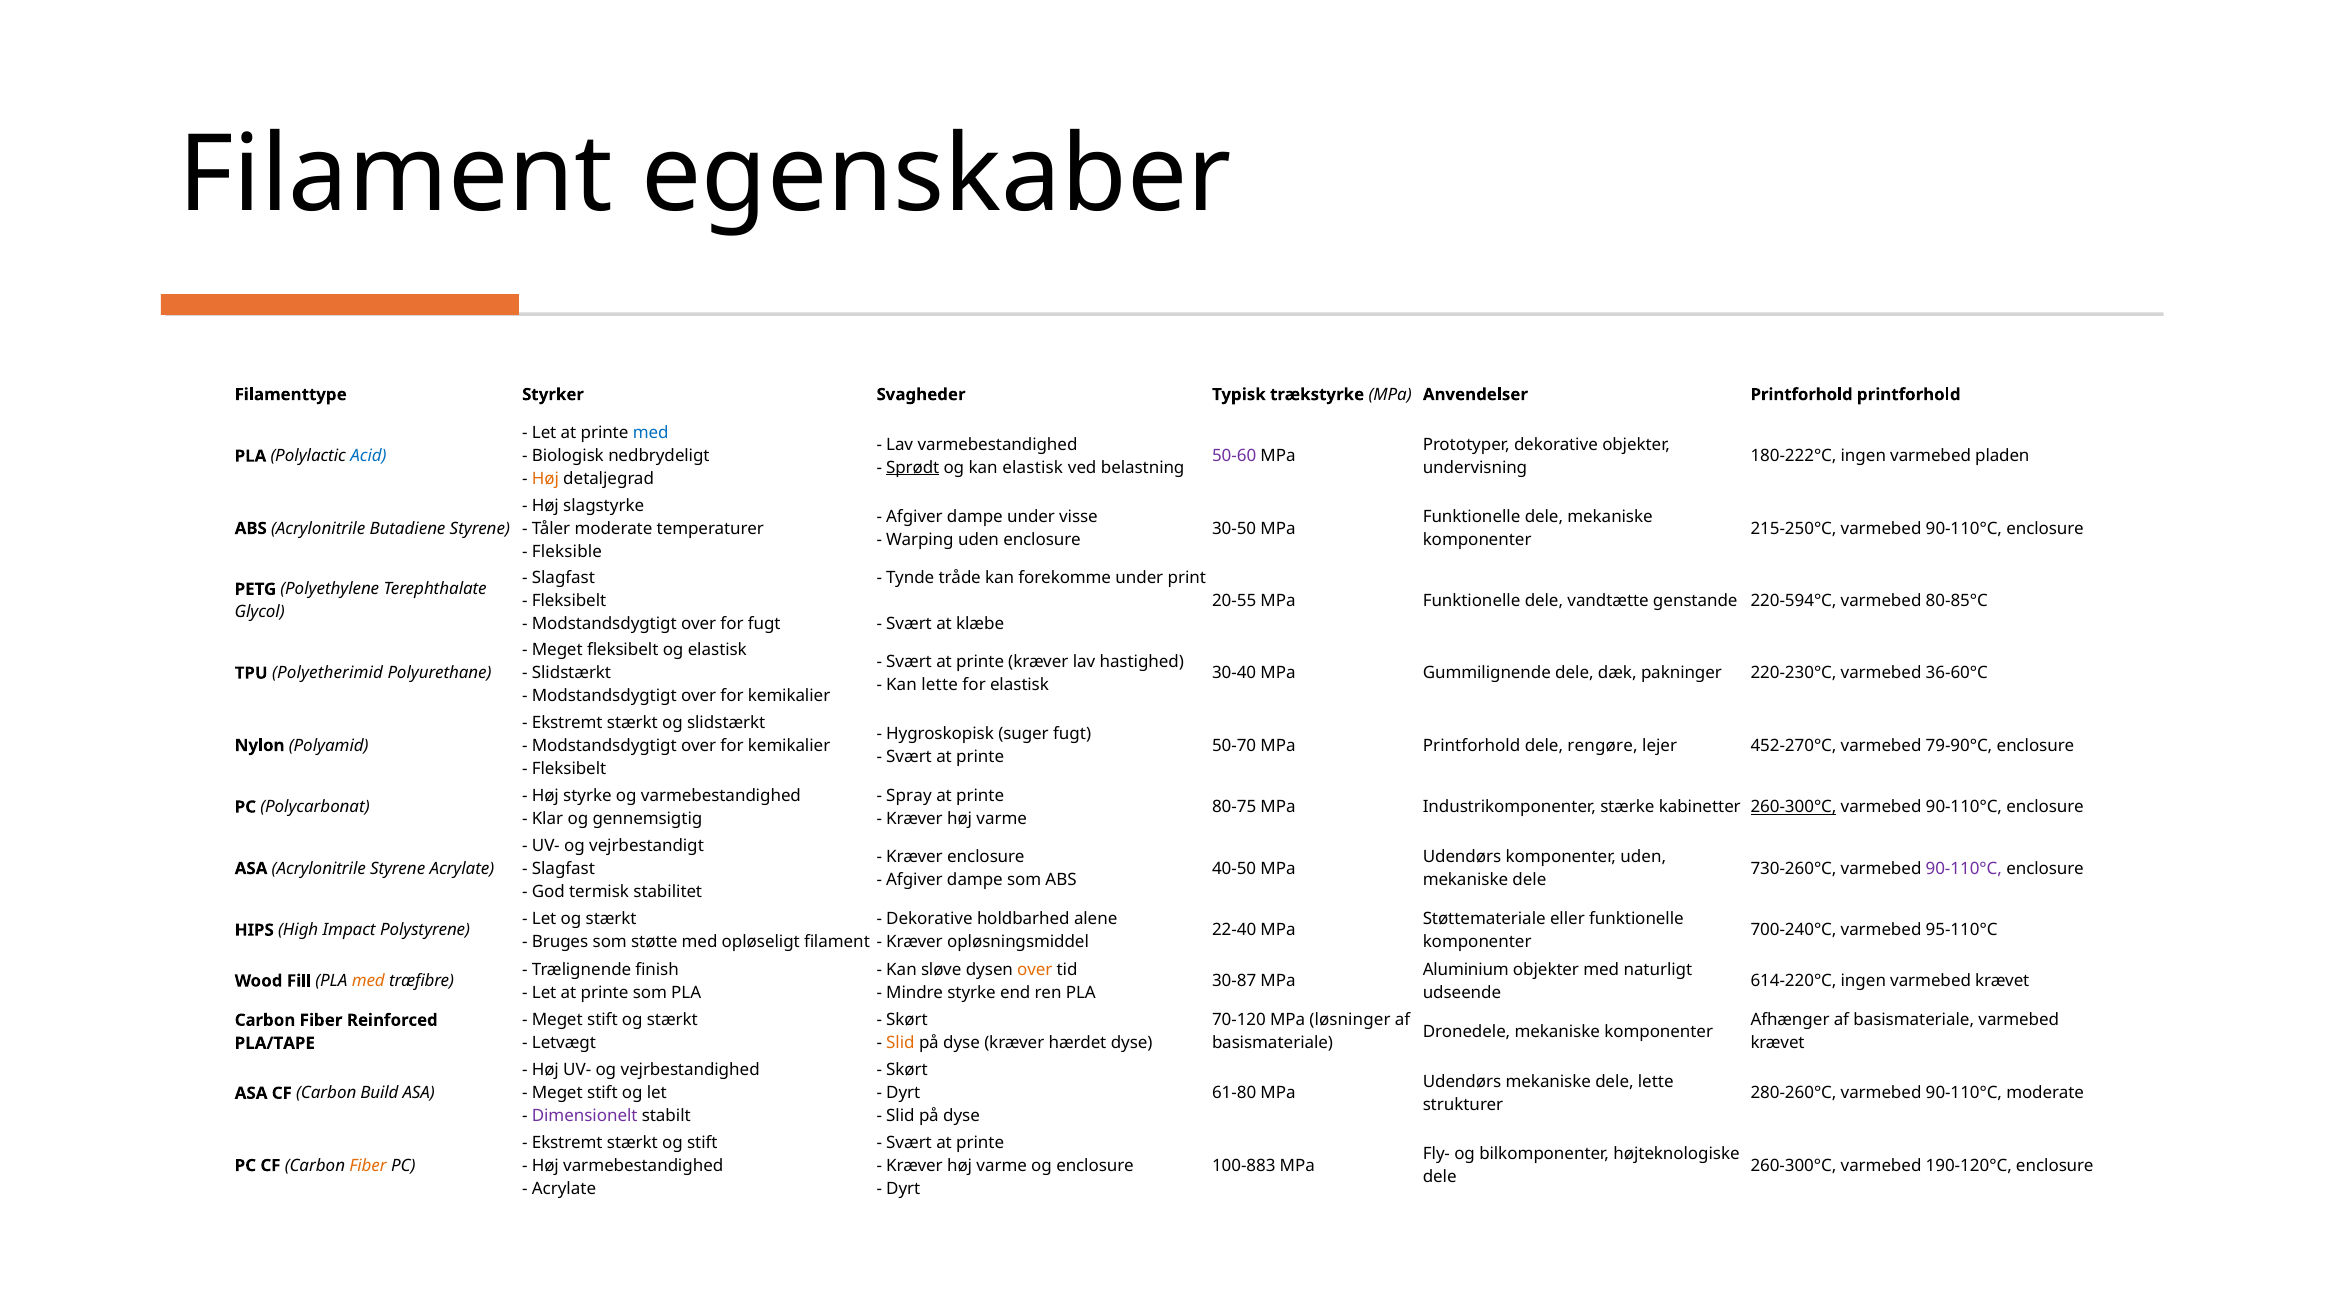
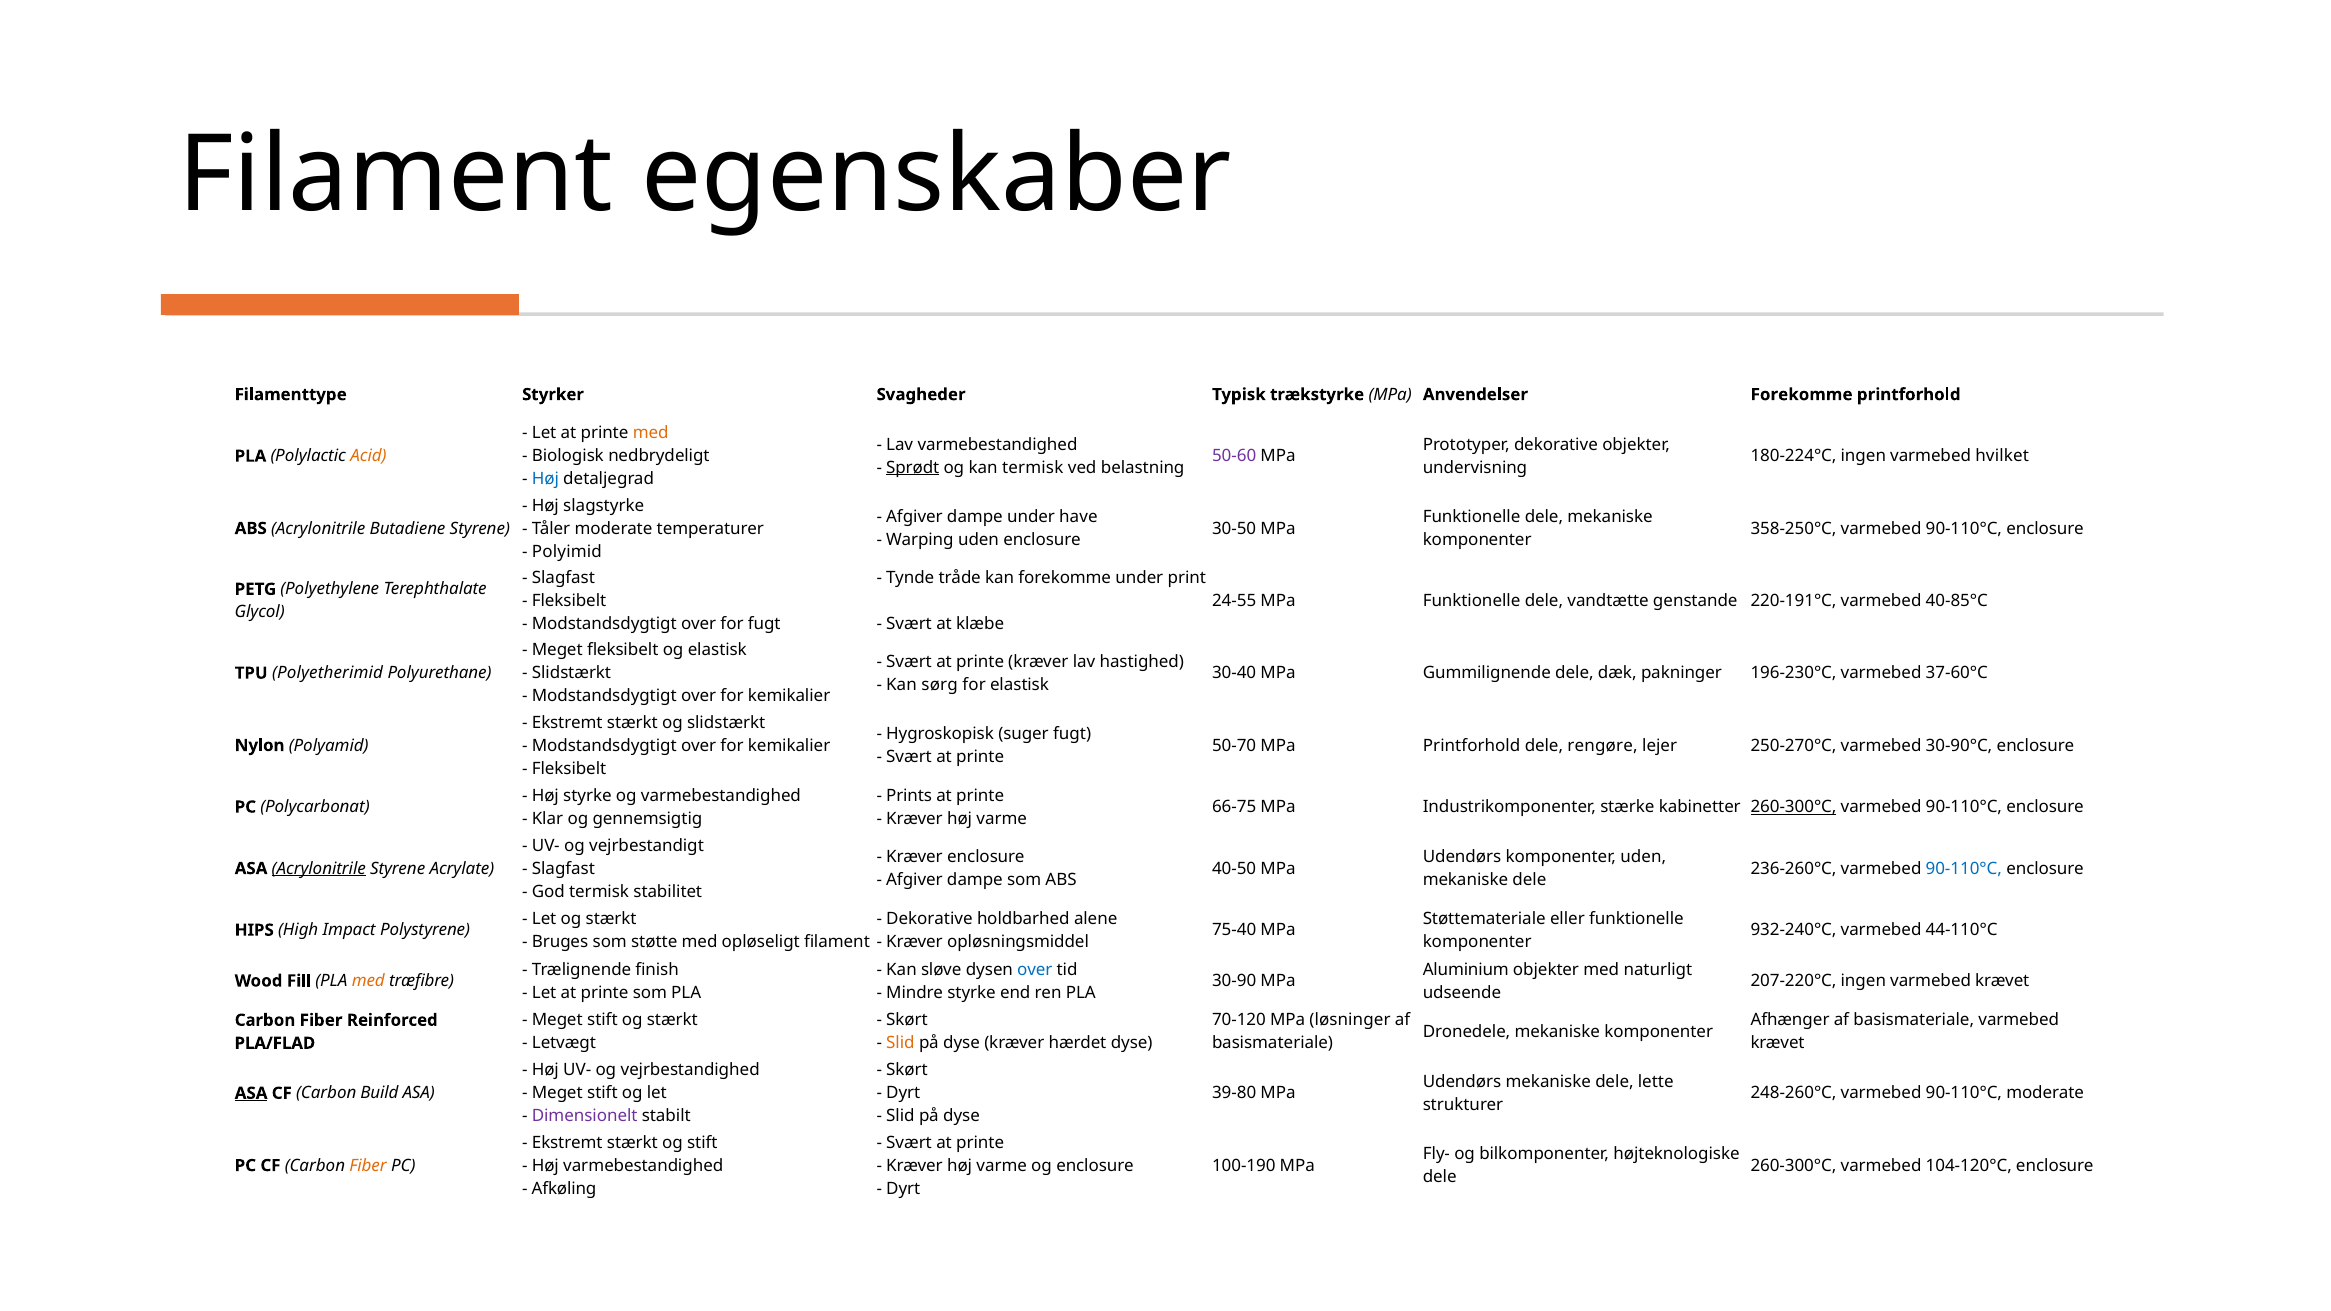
Anvendelser Printforhold: Printforhold -> Forekomme (1802, 395)
med colour: blue -> orange (651, 433)
180-222°C: 180-222°C -> 180-224°C (1794, 456)
pladen: pladen -> hvilket (2002, 456)
Acid colour: blue -> orange (368, 456)
kan elastisk: elastisk -> termisk (1033, 468)
Høj colour: orange -> blue (545, 479)
visse: visse -> have (1078, 517)
215-250°C: 215-250°C -> 358-250°C (1794, 528)
Fleksible: Fleksible -> Polyimid (567, 551)
20-55: 20-55 -> 24-55 (1234, 601)
220-594°C: 220-594°C -> 220-191°C (1794, 601)
80-85°C: 80-85°C -> 40-85°C (1957, 601)
220-230°C: 220-230°C -> 196-230°C (1794, 673)
36-60°C: 36-60°C -> 37-60°C (1957, 673)
Kan lette: lette -> sørg (940, 685)
452-270°C: 452-270°C -> 250-270°C (1794, 746)
79-90°C: 79-90°C -> 30-90°C (1959, 746)
Spray: Spray -> Prints (909, 796)
80-75: 80-75 -> 66-75 (1234, 807)
730-260°C: 730-260°C -> 236-260°C (1794, 869)
90-110°C colour: purple -> blue (1964, 869)
Acrylonitrile underline: none -> present (319, 869)
22-40: 22-40 -> 75-40 (1234, 930)
700-240°C: 700-240°C -> 932-240°C (1794, 930)
95-110°C: 95-110°C -> 44-110°C (1962, 930)
over colour: orange -> blue (1035, 970)
30-87: 30-87 -> 30-90 (1234, 981)
614-220°C: 614-220°C -> 207-220°C (1794, 981)
PLA/TAPE: PLA/TAPE -> PLA/FLAD (275, 1043)
61-80: 61-80 -> 39-80 (1234, 1093)
280-260°C: 280-260°C -> 248-260°C (1794, 1093)
ASA underline: none -> present (251, 1093)
100-883: 100-883 -> 100-190 (1244, 1166)
190-120°C: 190-120°C -> 104-120°C (1969, 1166)
Acrylate: Acrylate -> Afkøling (564, 1189)
